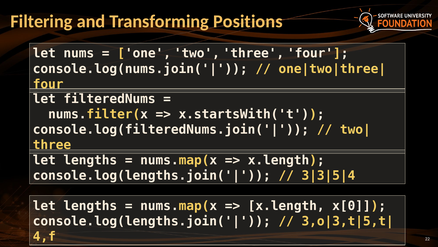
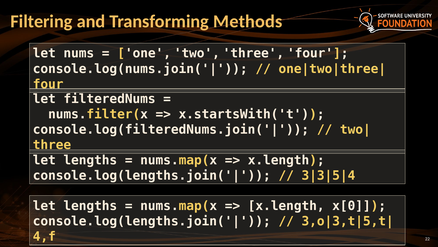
Positions: Positions -> Methods (248, 21)
